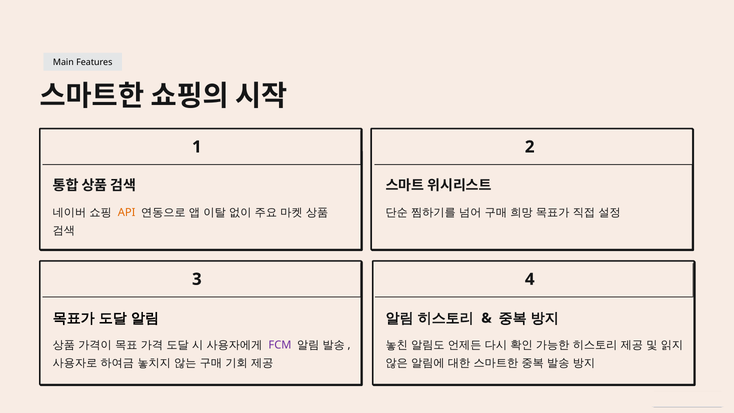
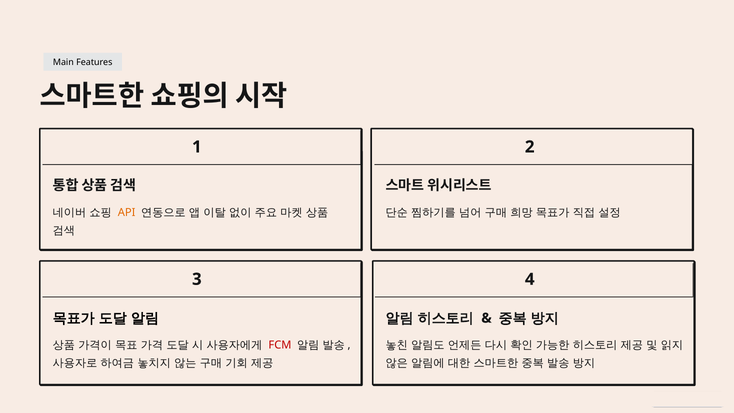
FCM colour: purple -> red (280, 345)
